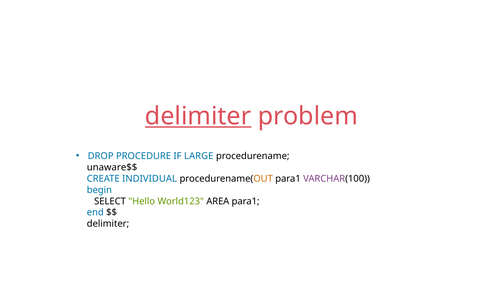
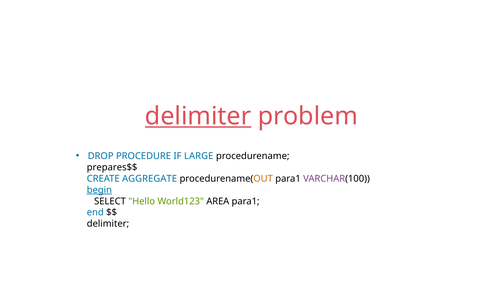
unaware$$: unaware$$ -> prepares$$ (112, 167)
INDIVIDUAL: INDIVIDUAL -> AGGREGATE (150, 179)
begin underline: none -> present (99, 190)
